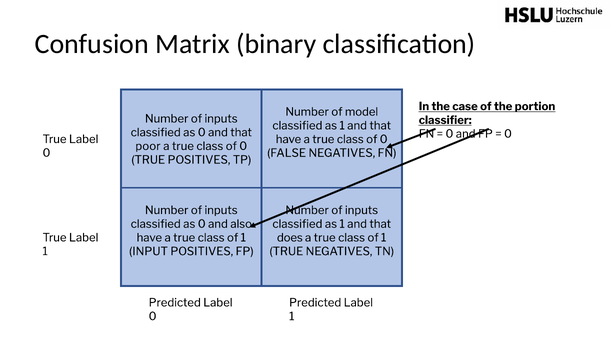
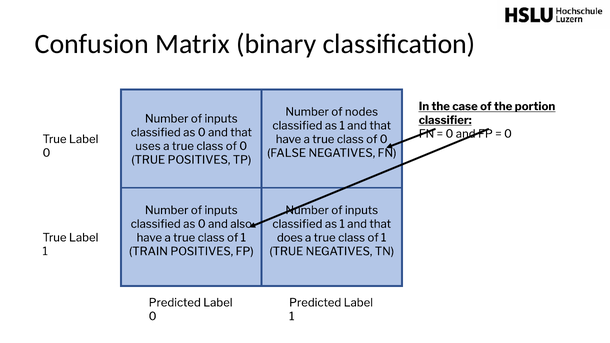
model: model -> nodes (361, 112)
poor: poor -> uses (148, 146)
INPUT: INPUT -> TRAIN (148, 252)
